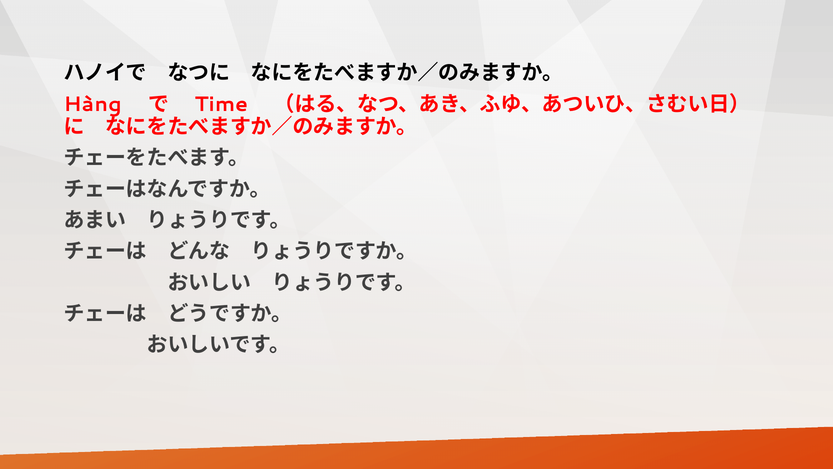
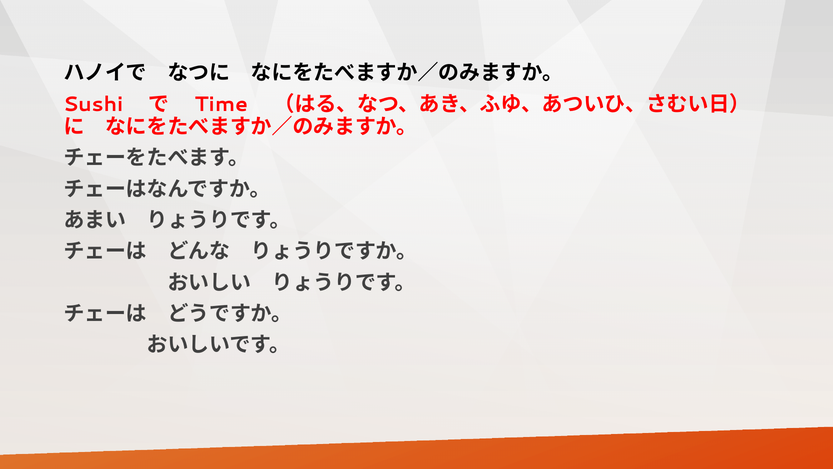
Hàng: Hàng -> Sushi (93, 104)
